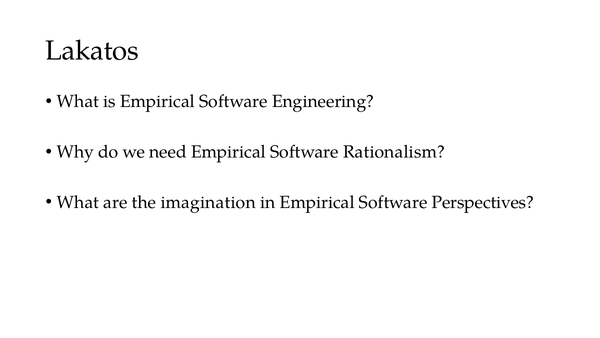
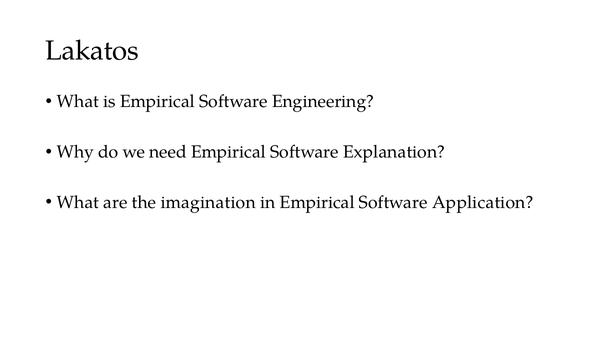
Rationalism: Rationalism -> Explanation (394, 152)
Perspectives: Perspectives -> Application (483, 202)
